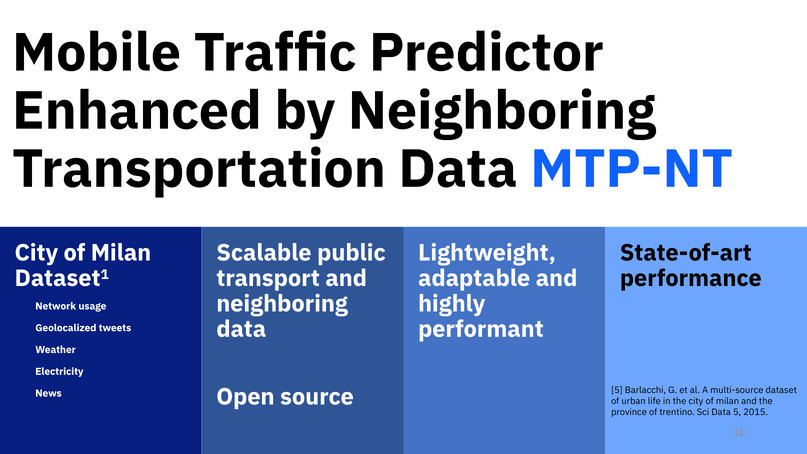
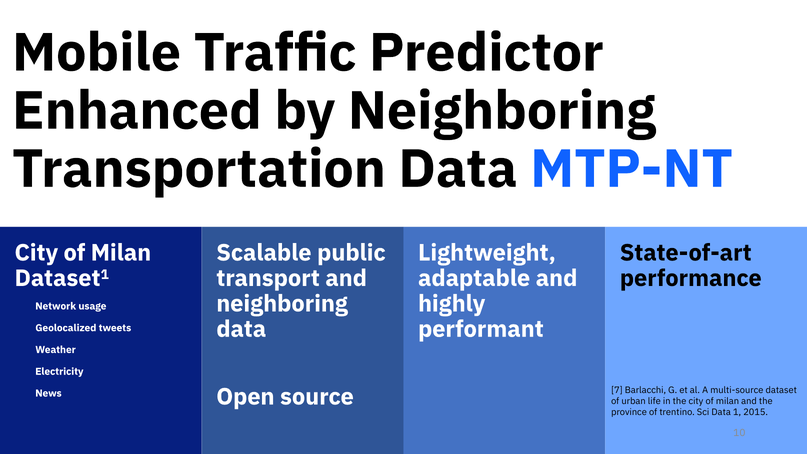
News 5: 5 -> 7 (617, 390)
Data 5: 5 -> 1 (737, 412)
